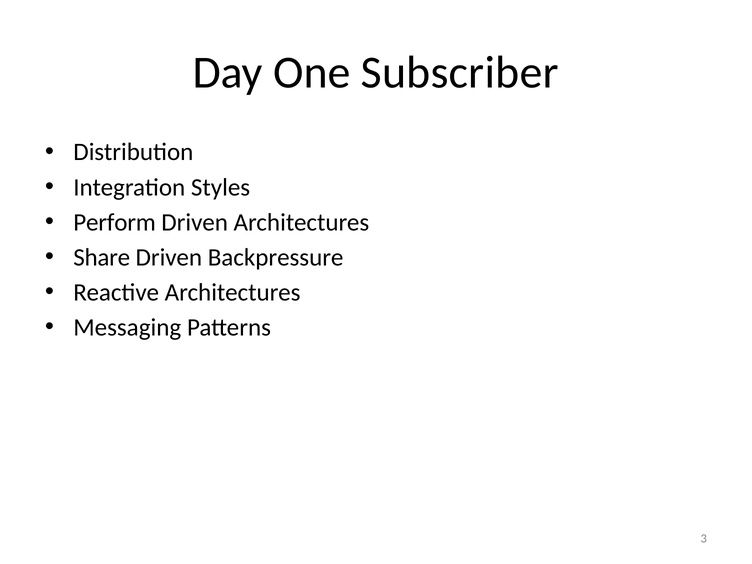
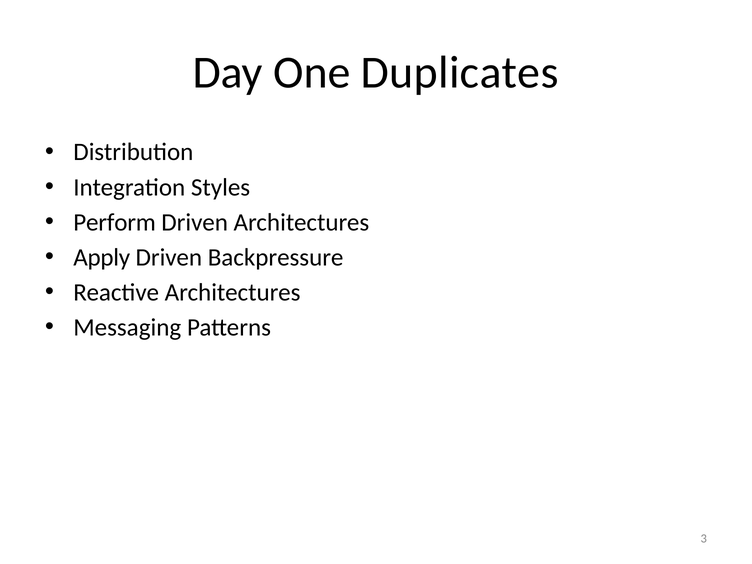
Subscriber: Subscriber -> Duplicates (460, 73)
Share: Share -> Apply (102, 257)
